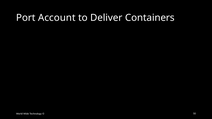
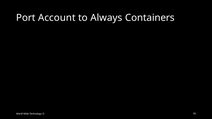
Deliver: Deliver -> Always (106, 18)
